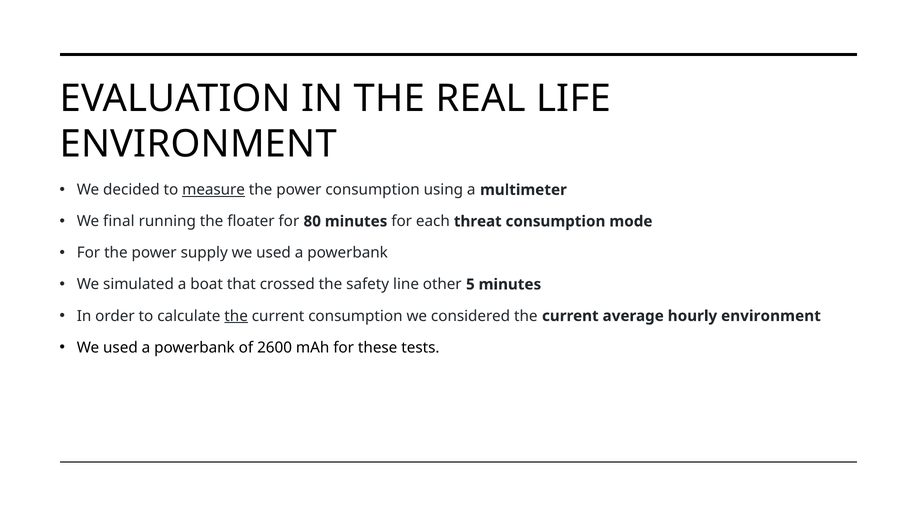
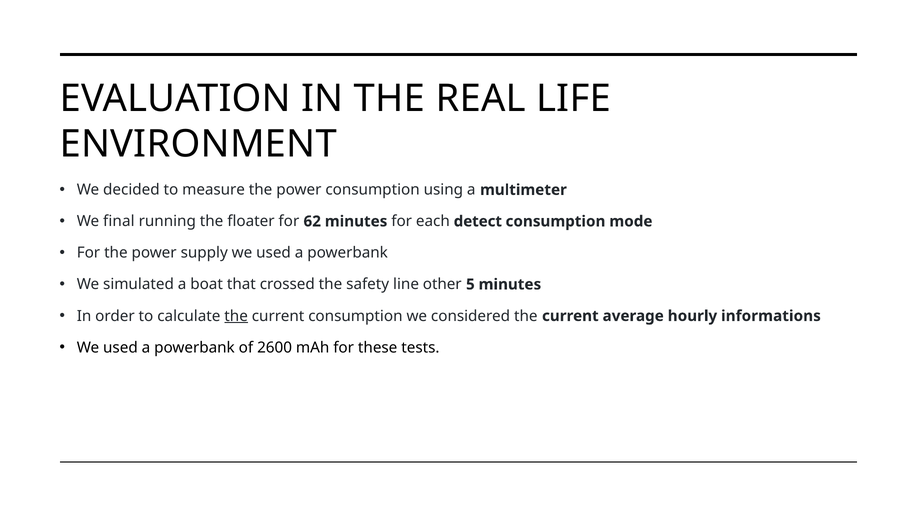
measure underline: present -> none (214, 190)
80: 80 -> 62 (312, 221)
threat: threat -> detect (478, 221)
hourly environment: environment -> informations (771, 316)
